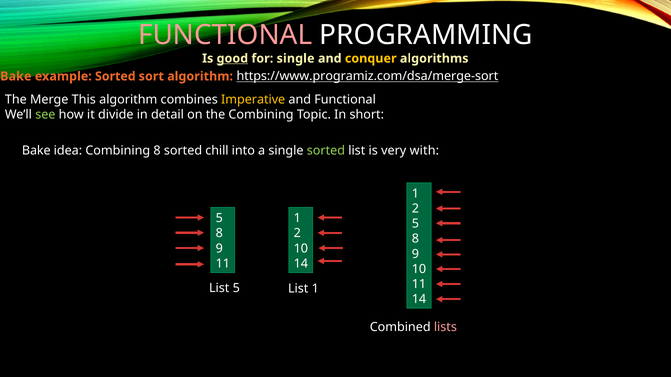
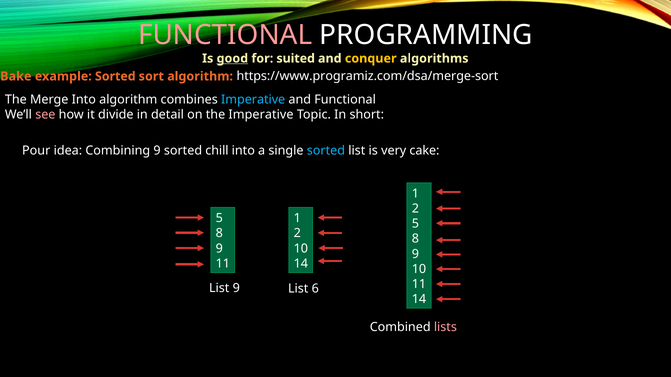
for single: single -> suited (296, 59)
https://www.programiz.com/dsa/merge-sort underline: present -> none (367, 76)
Merge This: This -> Into (84, 100)
Imperative colour: yellow -> light blue (253, 100)
see colour: light green -> pink (45, 115)
the Combining: Combining -> Imperative (261, 115)
Bake: Bake -> Pour (36, 151)
Combining 8: 8 -> 9 (157, 151)
sorted colour: light green -> light blue (326, 151)
with: with -> cake (424, 151)
List 5: 5 -> 9 (236, 288)
List 1: 1 -> 6 (315, 289)
